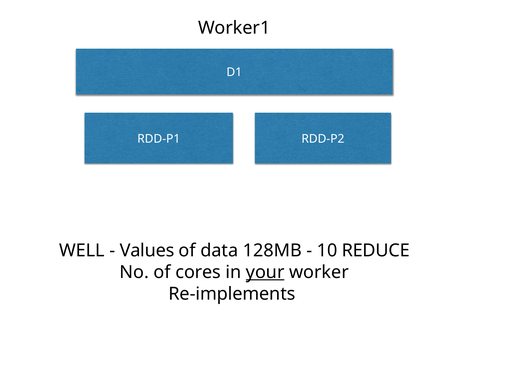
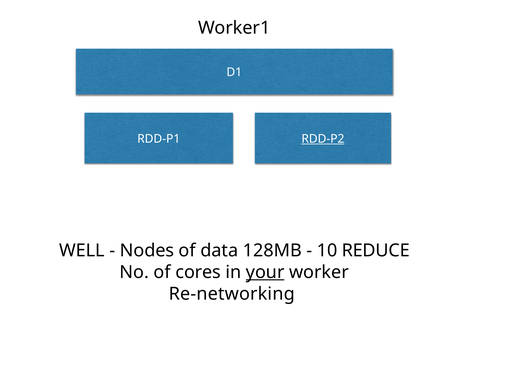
RDD-P2 underline: none -> present (323, 139)
Values: Values -> Nodes (147, 251)
Re-implements: Re-implements -> Re-networking (232, 294)
